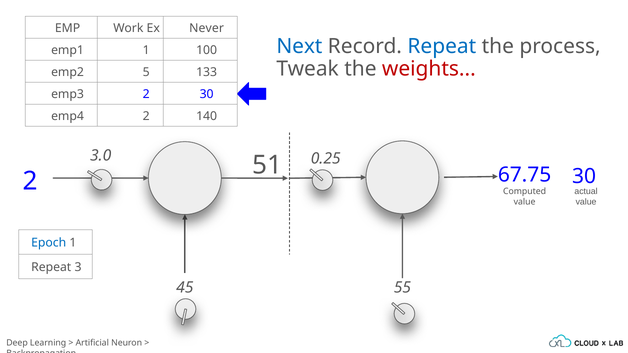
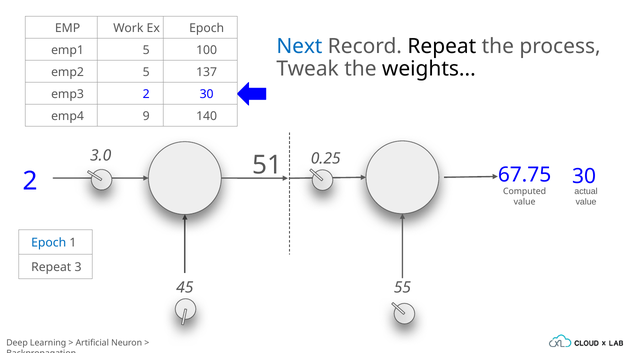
Ex Never: Never -> Epoch (207, 28)
Repeat colour: blue -> black (442, 46)
emp1 1: 1 -> 5 (146, 50)
weights colour: red -> black (429, 69)
133: 133 -> 137 (207, 72)
emp4 2: 2 -> 9 (146, 116)
